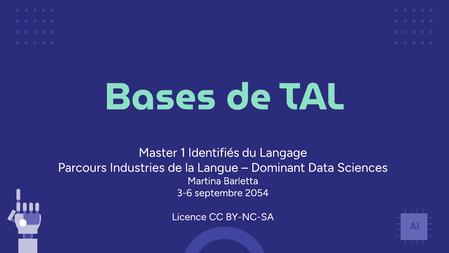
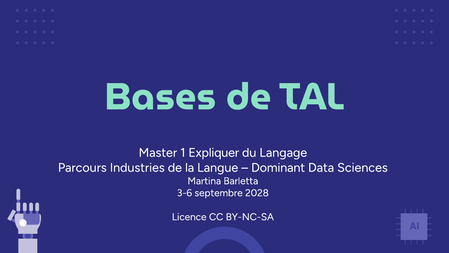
Identifiés: Identifiés -> Expliquer (214, 152)
2054: 2054 -> 2028 (257, 193)
